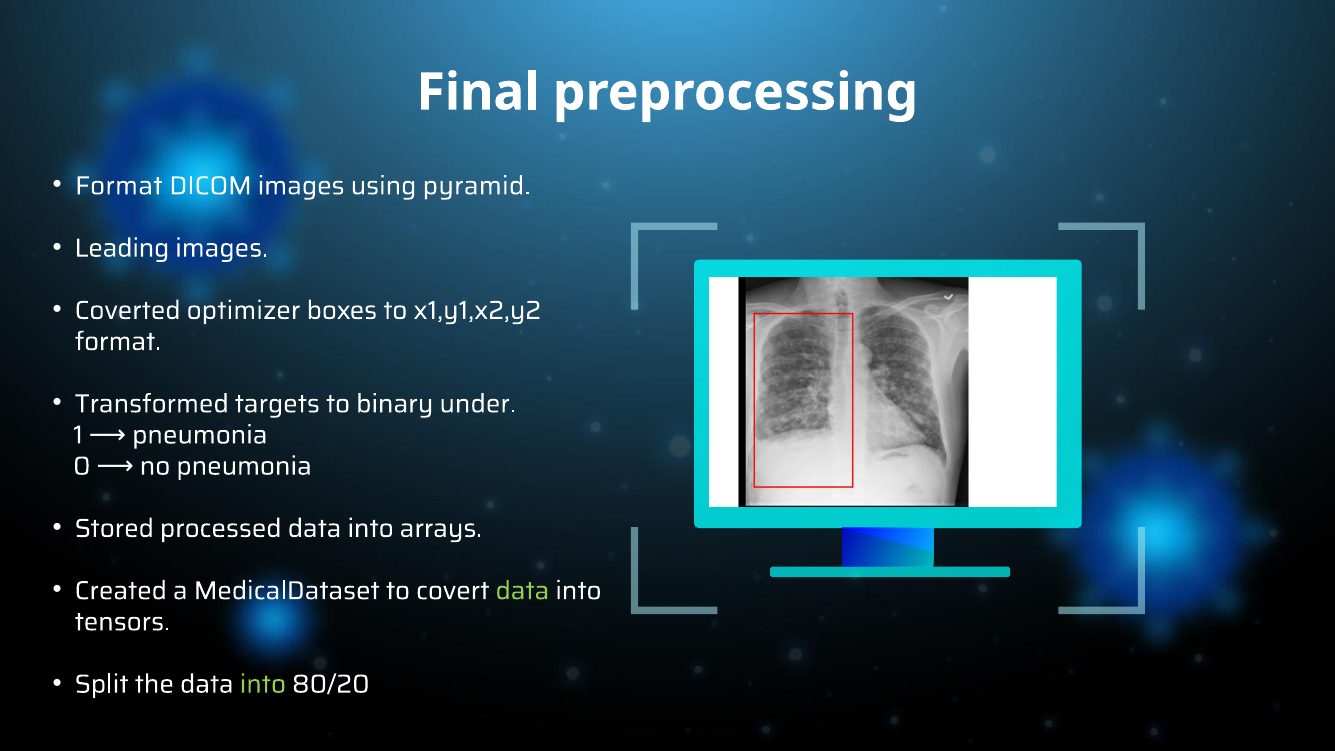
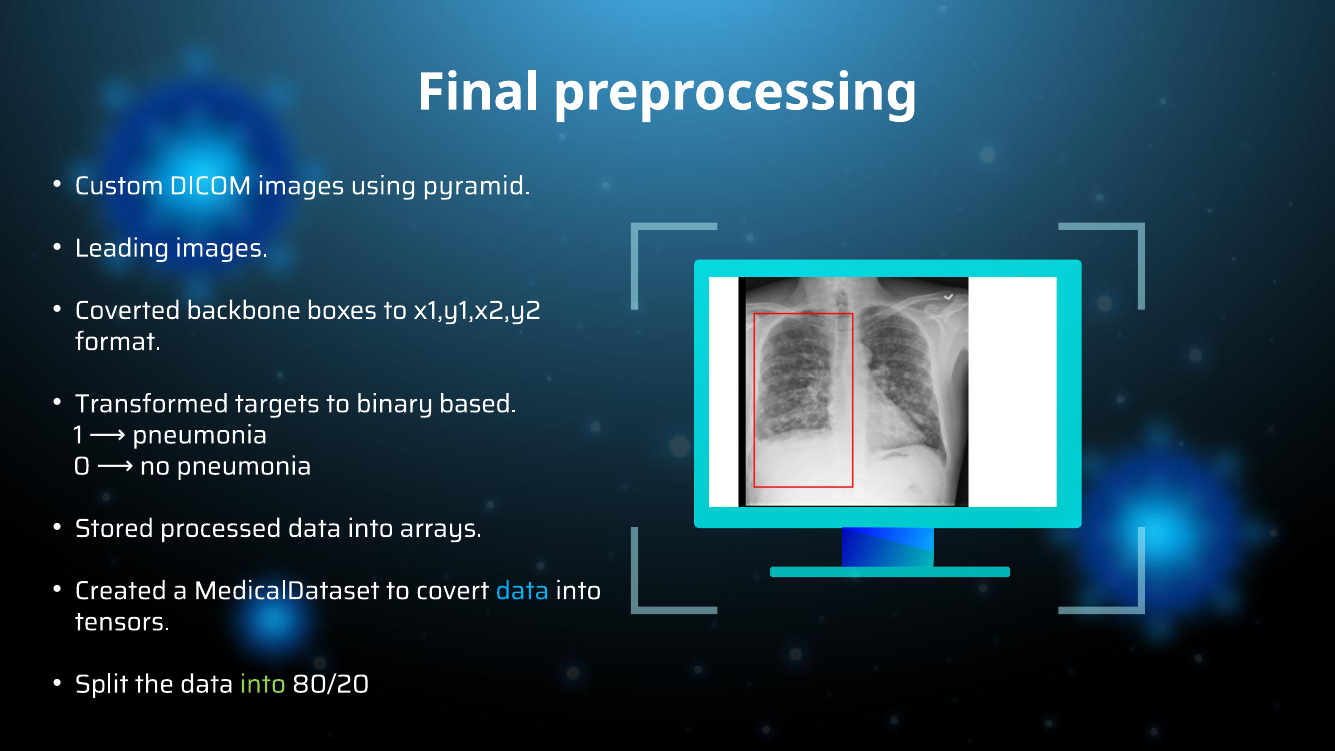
Format: Format -> Custom (119, 186)
optimizer: optimizer -> backbone (244, 310)
under: under -> based (478, 404)
data colour: light green -> light blue (522, 591)
